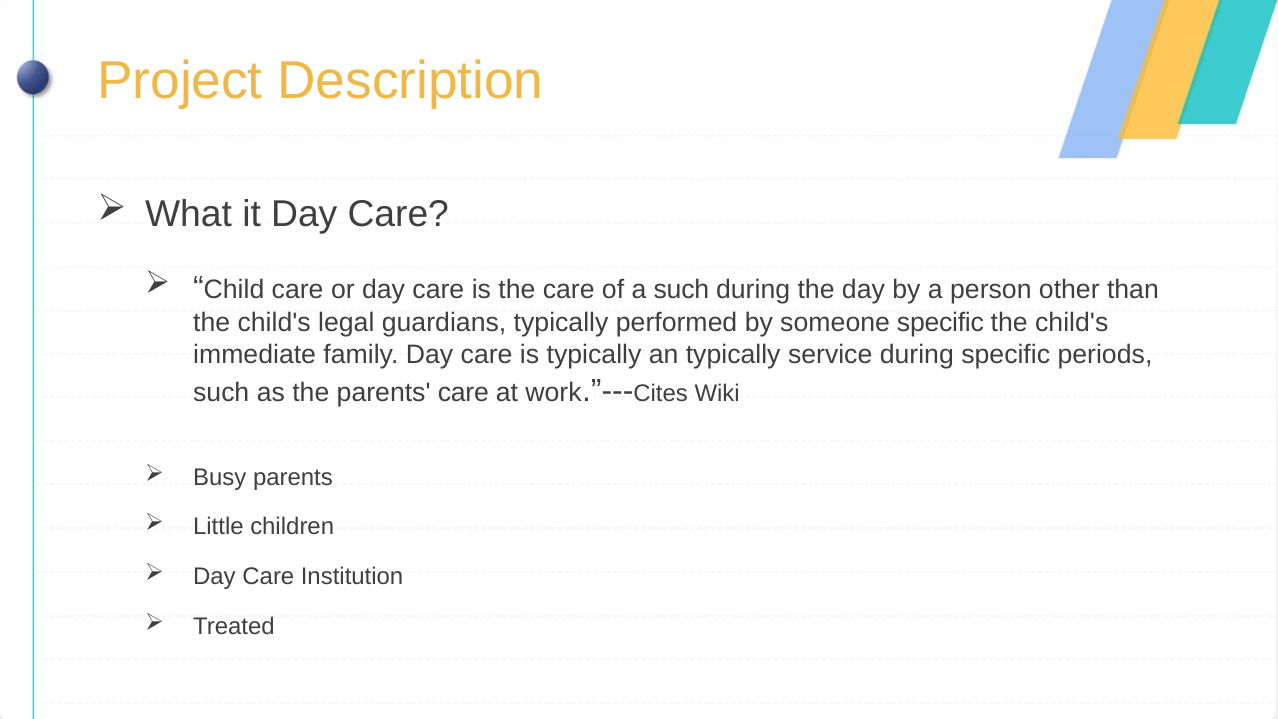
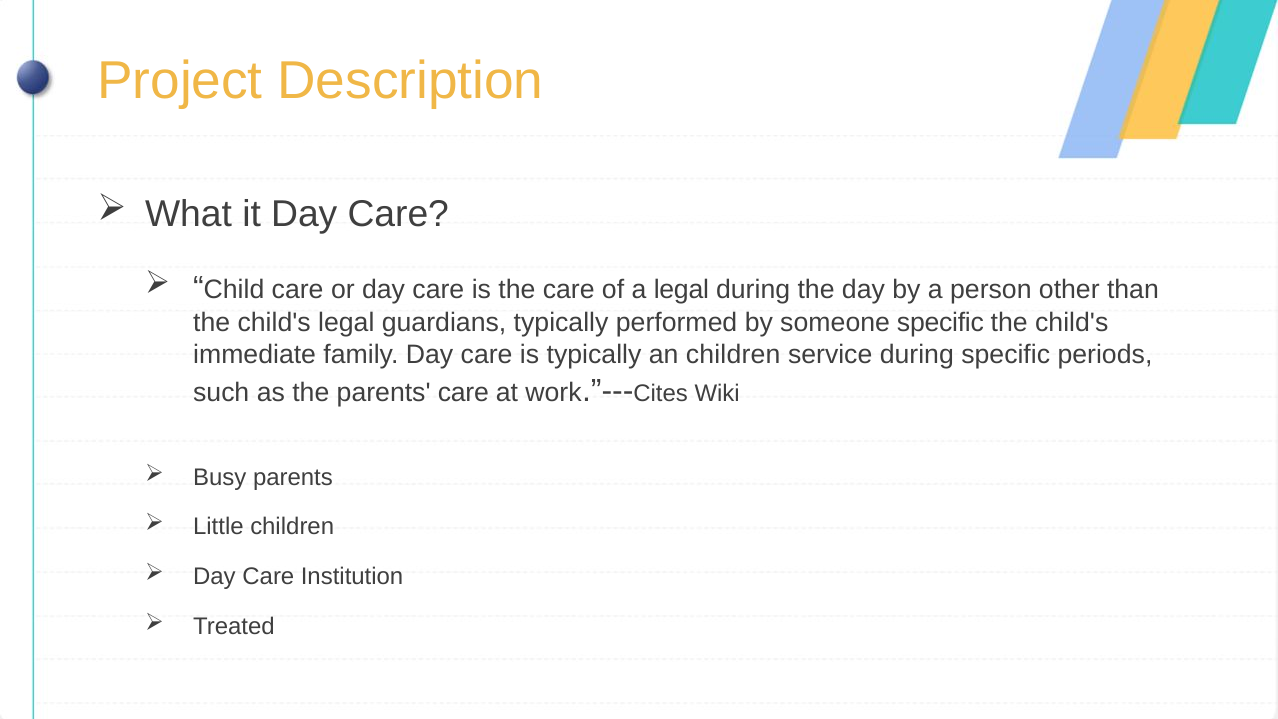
a such: such -> legal (681, 290)
an typically: typically -> children (733, 355)
